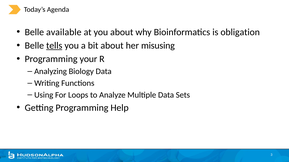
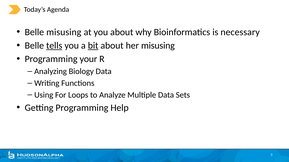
Belle available: available -> misusing (64, 32)
obligation: obligation -> necessary (240, 32)
bit underline: none -> present (93, 46)
